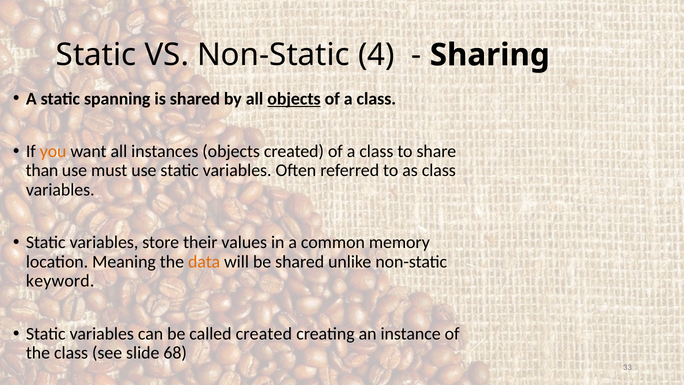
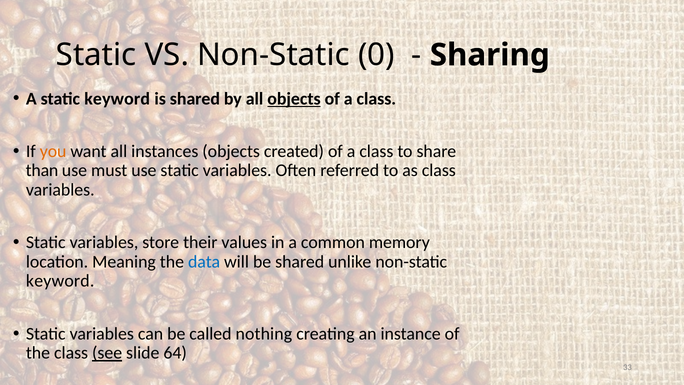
4: 4 -> 0 (376, 55)
static spanning: spanning -> keyword (117, 99)
data colour: orange -> blue (204, 262)
called created: created -> nothing (264, 334)
see underline: none -> present (107, 353)
68: 68 -> 64 (175, 353)
